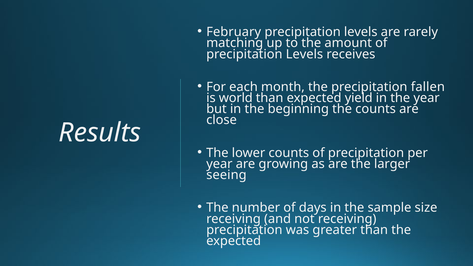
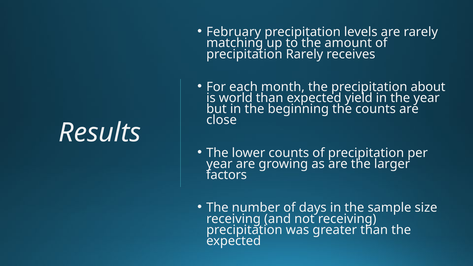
Levels: Levels -> Rarely (304, 54)
fallen: fallen -> about (428, 87)
seeing: seeing -> factors (227, 175)
